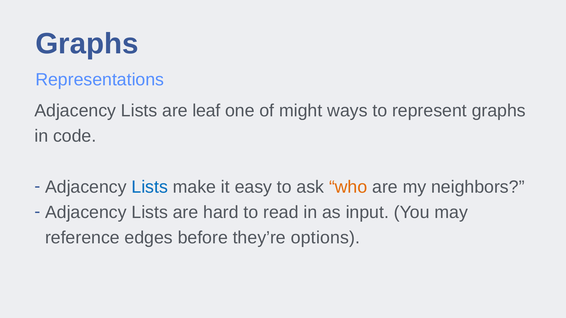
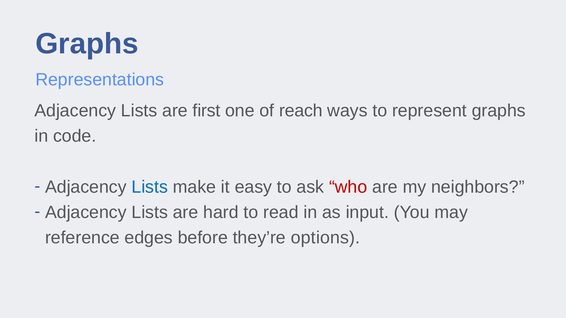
leaf: leaf -> first (206, 111)
might: might -> reach (301, 111)
who colour: orange -> red (348, 187)
